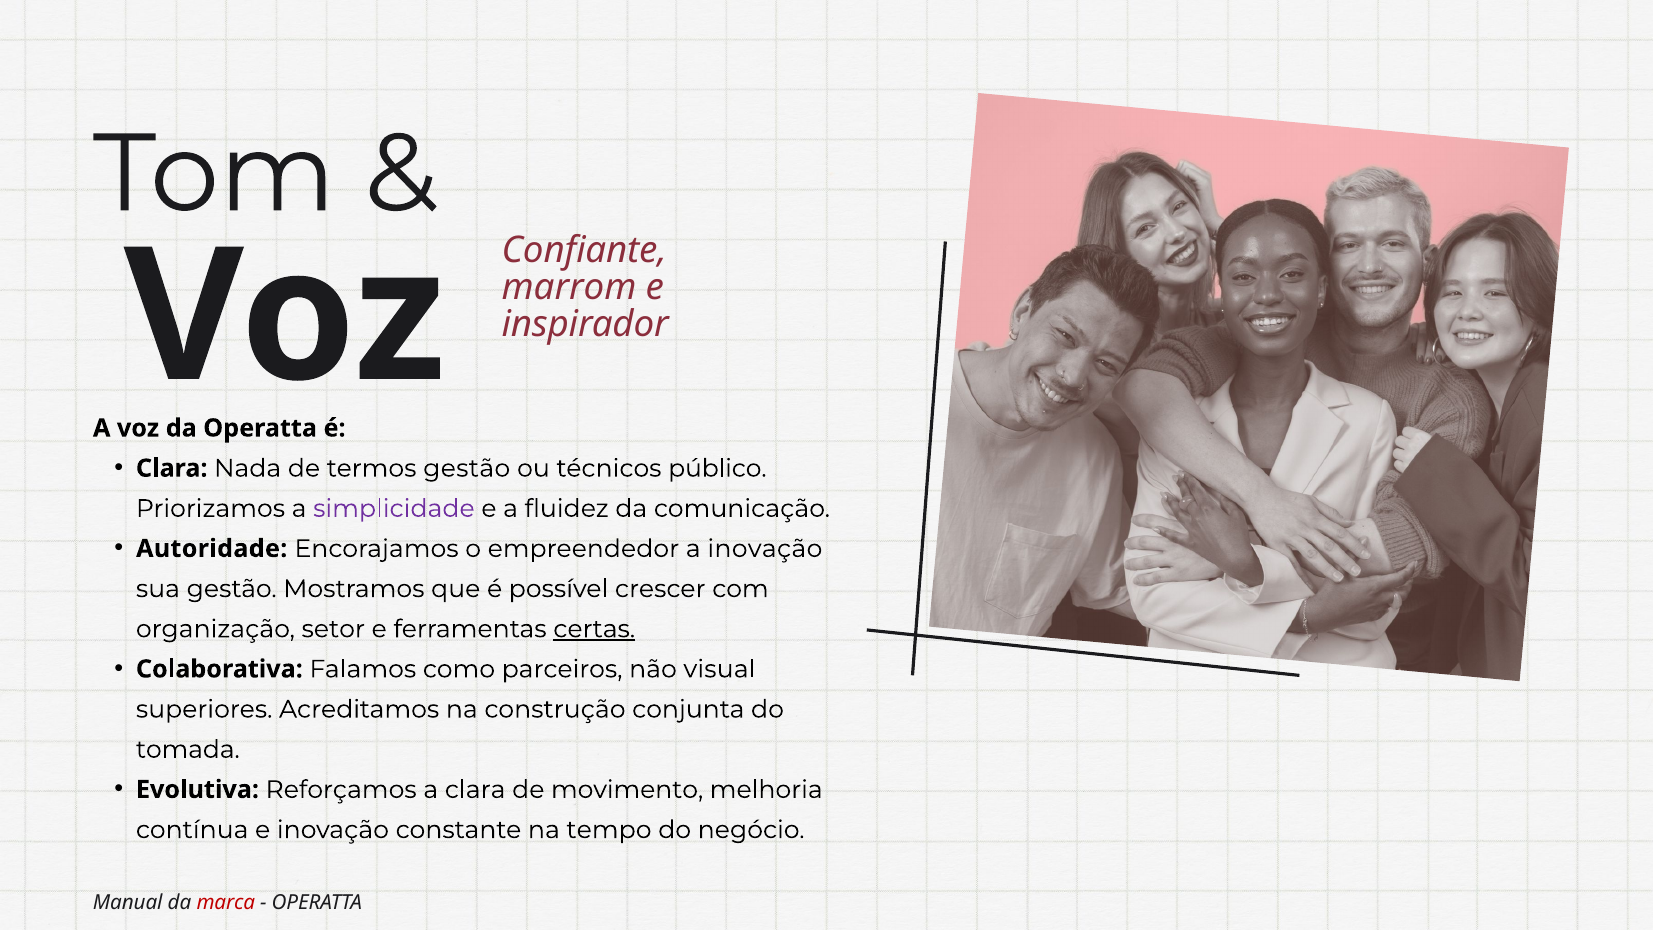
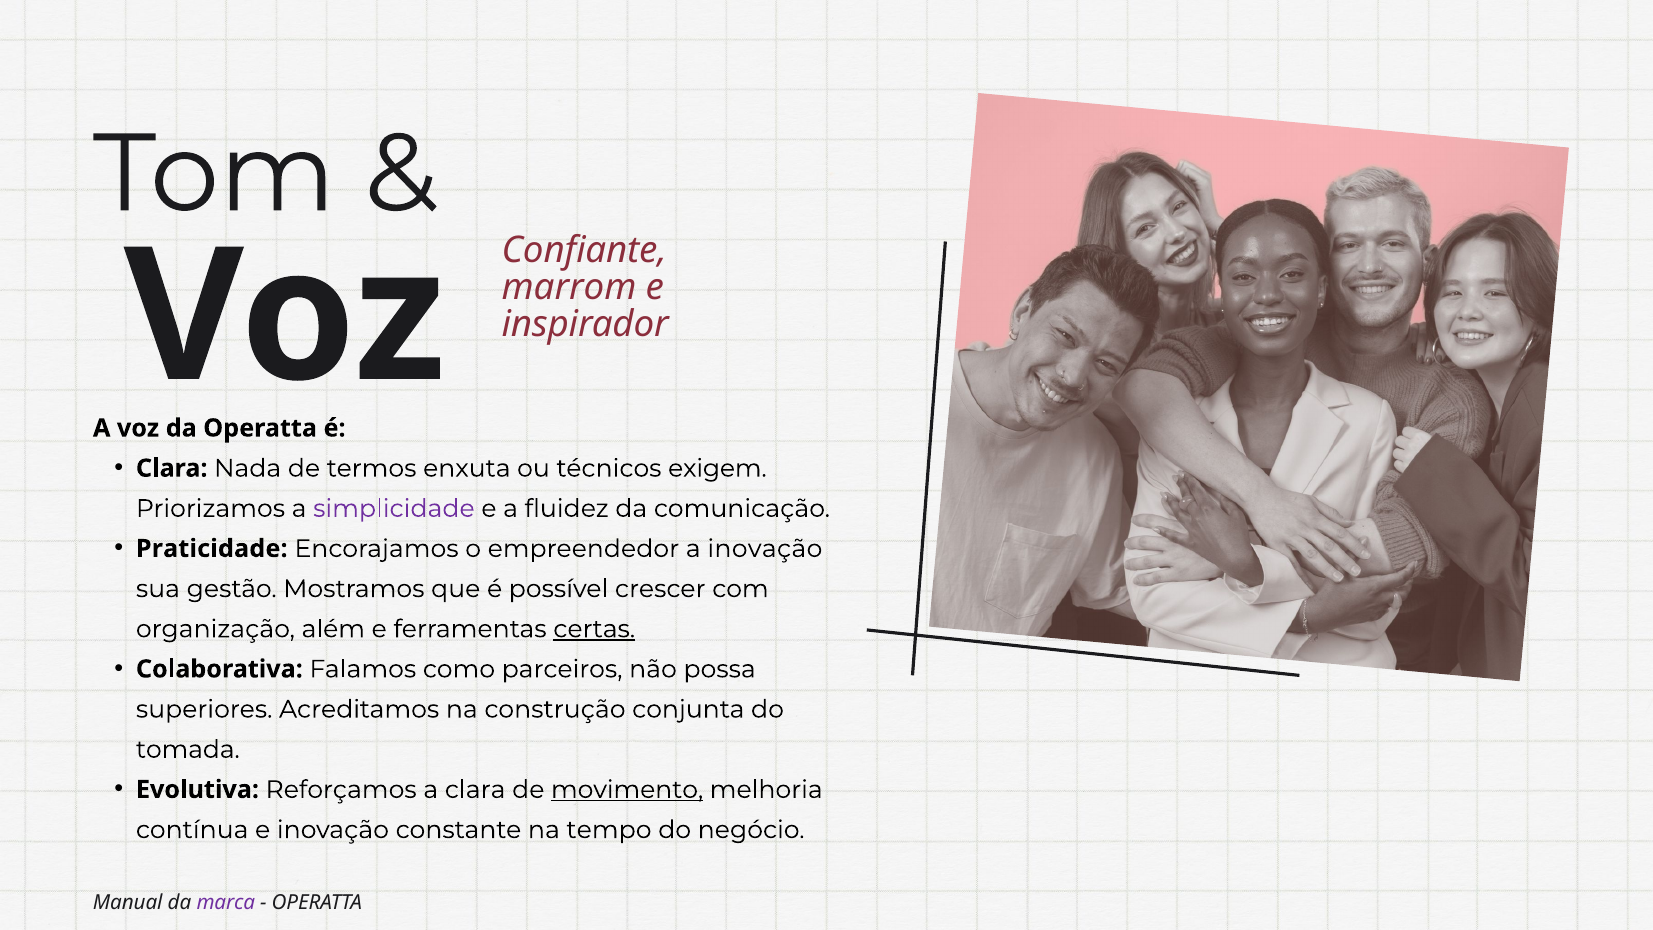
gestão: gestão -> enxuta (467, 468)
público: público -> exigem (717, 468)
Autoridade: Autoridade -> Praticidade (212, 549)
setor: setor -> além (333, 629)
visual: visual -> possa (720, 669)
movimento underline: none -> present (627, 789)
marca colour: red -> purple (226, 903)
